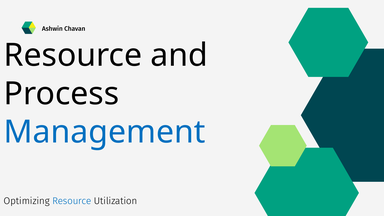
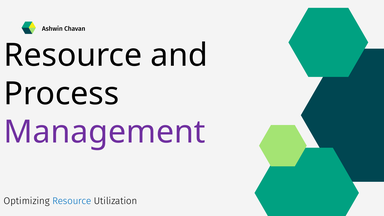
Management colour: blue -> purple (105, 132)
